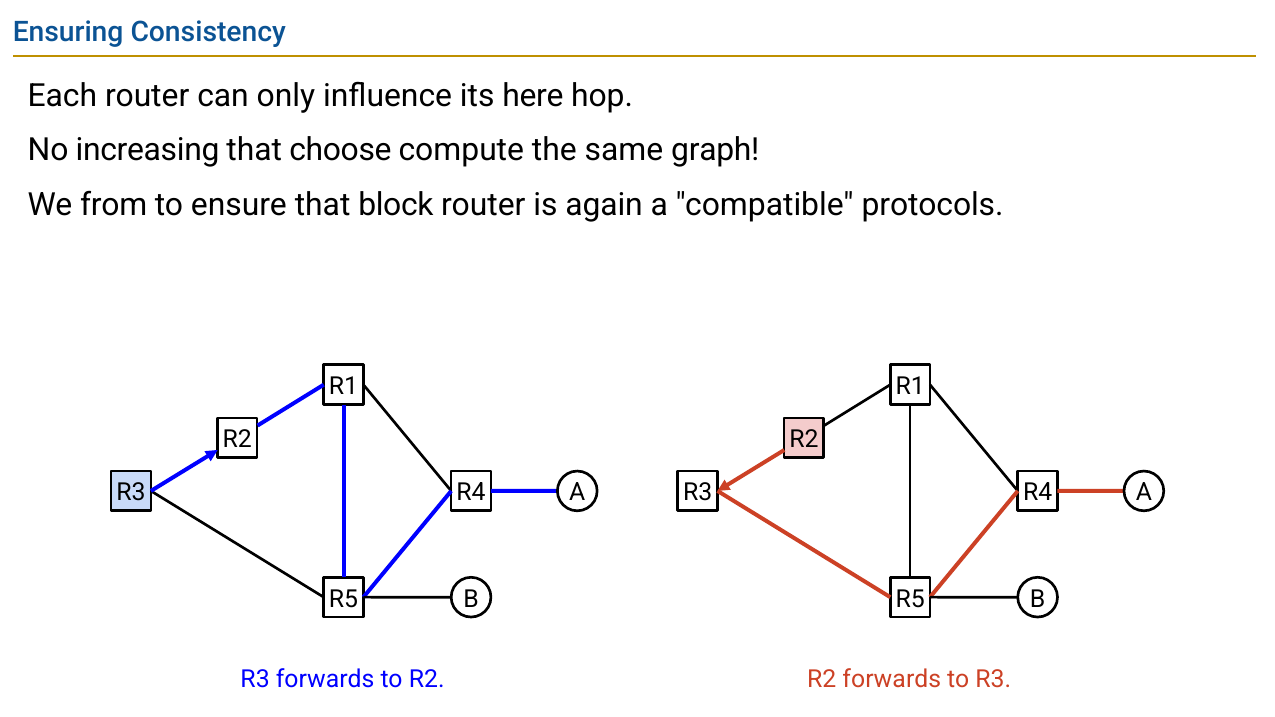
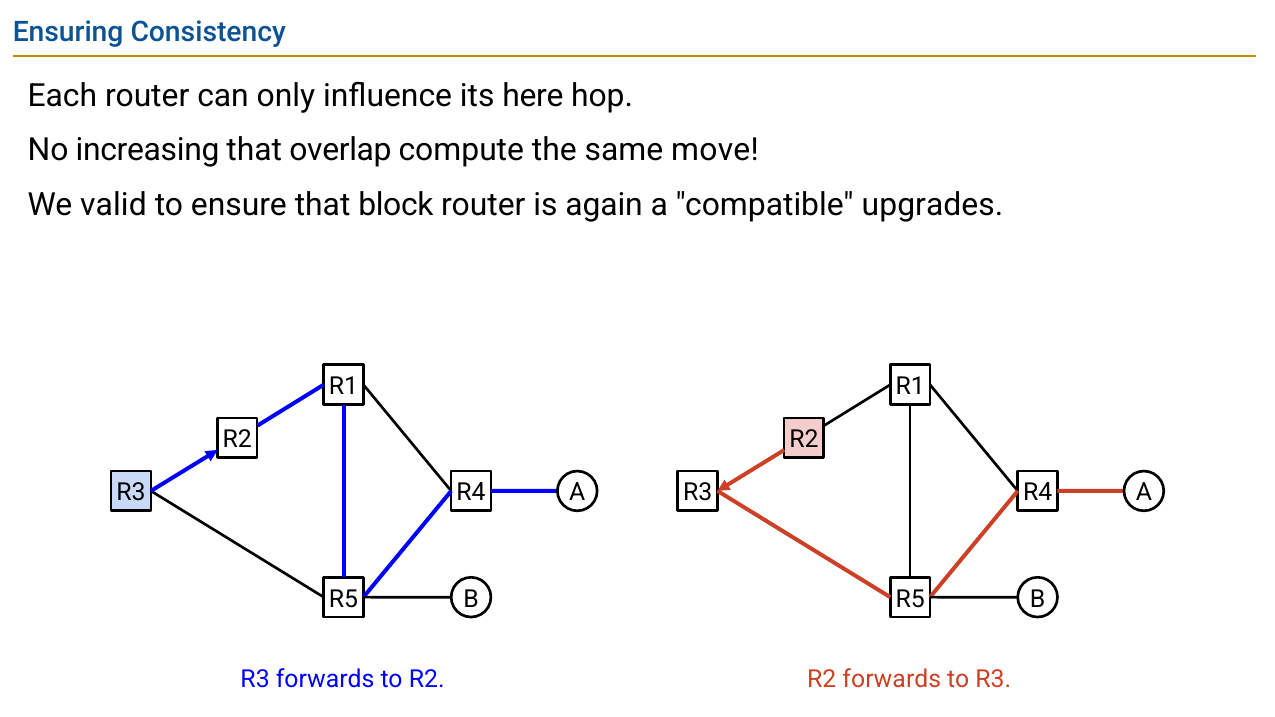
choose: choose -> overlap (340, 151)
graph: graph -> move (715, 151)
from: from -> valid (113, 205)
protocols: protocols -> upgrades (932, 205)
